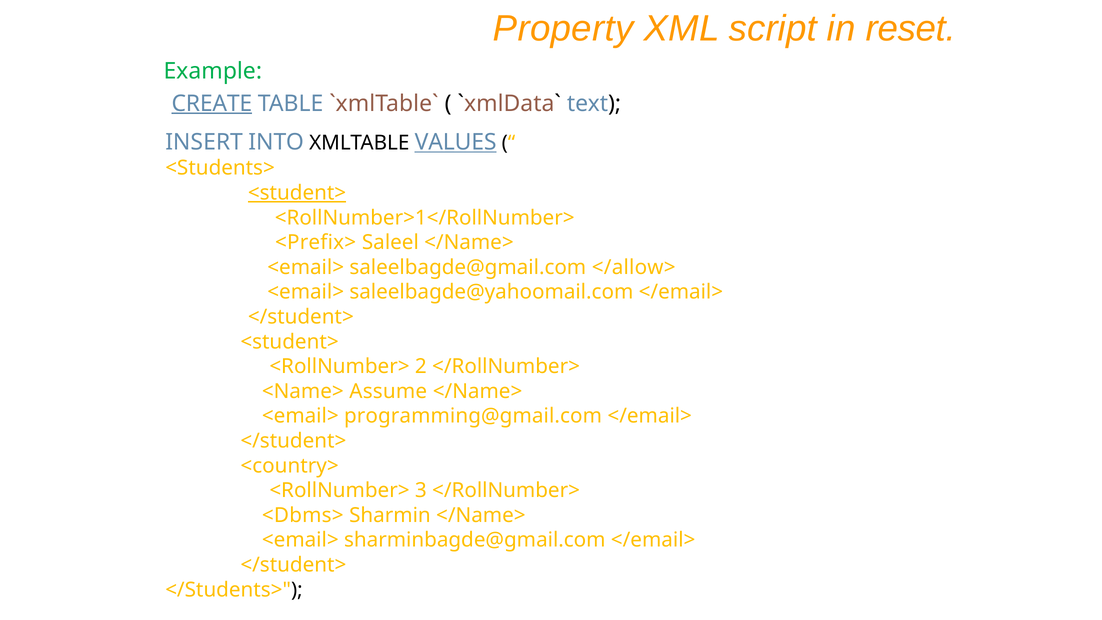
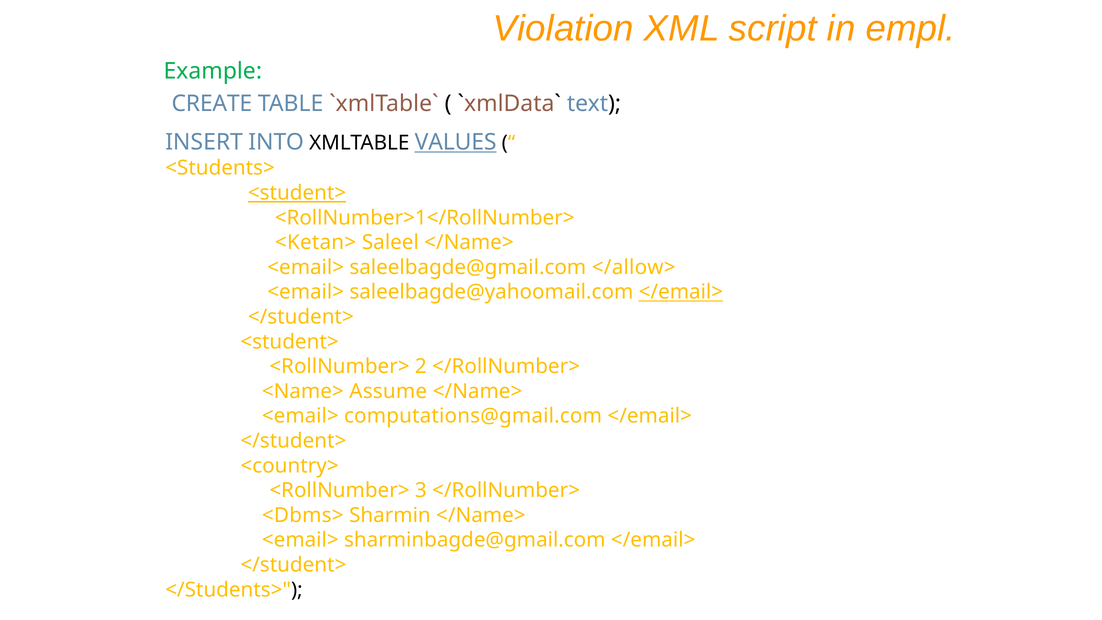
Property: Property -> Violation (563, 29)
reset: reset -> empl (911, 29)
CREATE underline: present -> none (212, 103)
<Prefix>: <Prefix> -> <Ketan> (316, 243)
</email> underline: none -> present (681, 292)
programming@gmail.com: programming@gmail.com -> computations@gmail.com (473, 416)
